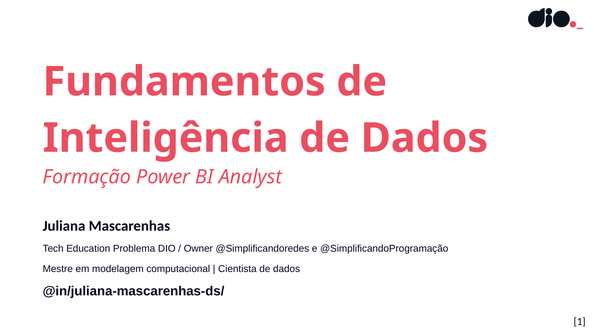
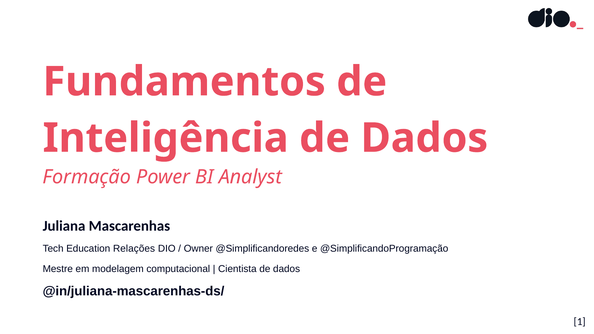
Problema: Problema -> Relações (134, 249)
